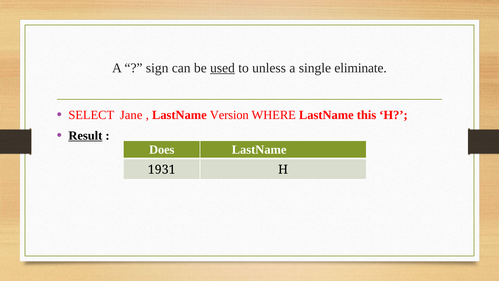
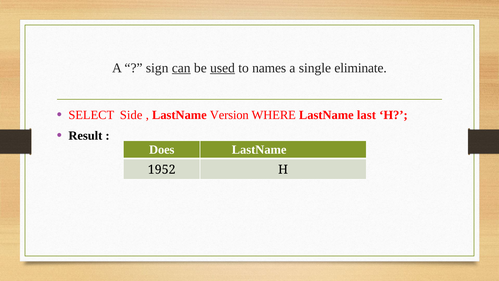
can underline: none -> present (181, 68)
unless: unless -> names (269, 68)
Jane: Jane -> Side (131, 115)
this: this -> last (366, 115)
Result underline: present -> none (85, 135)
1931: 1931 -> 1952 (162, 169)
